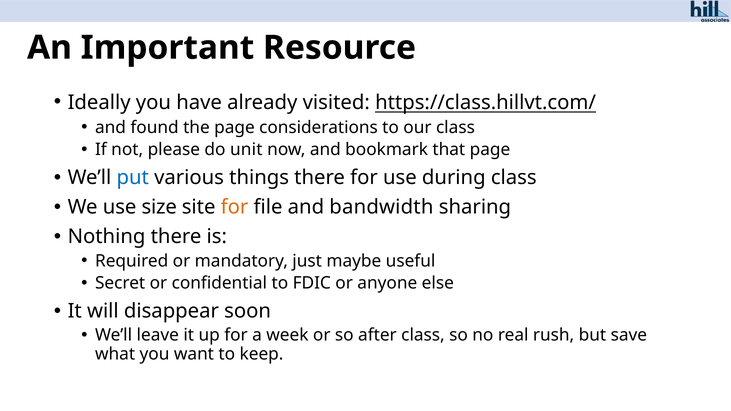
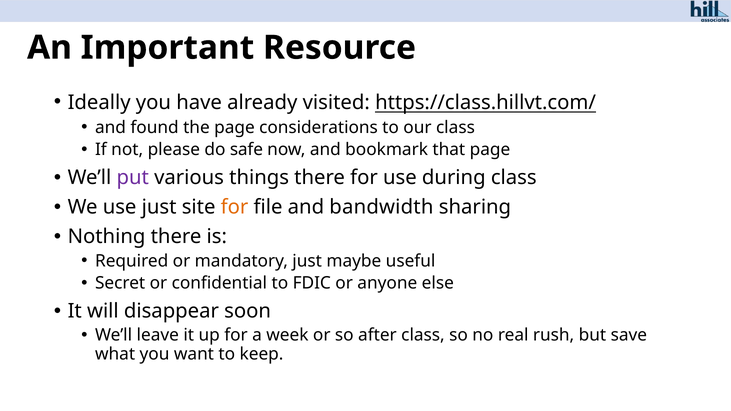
unit: unit -> safe (246, 150)
put colour: blue -> purple (133, 178)
use size: size -> just (159, 207)
